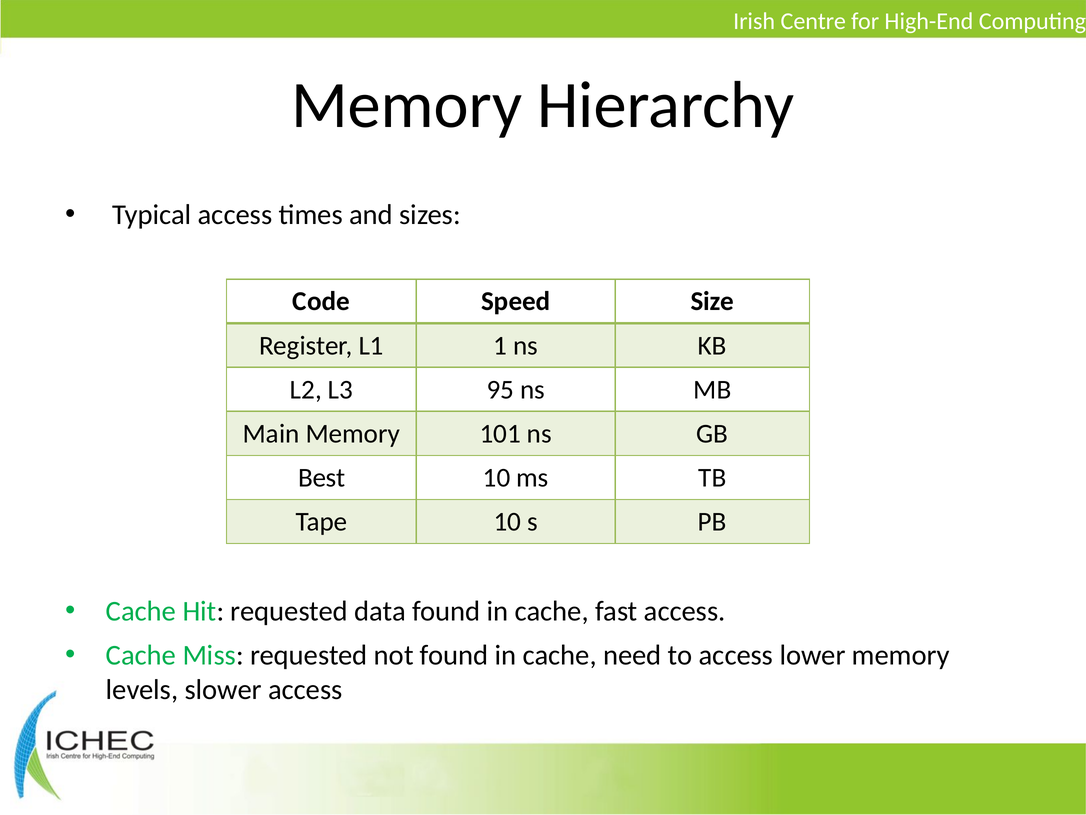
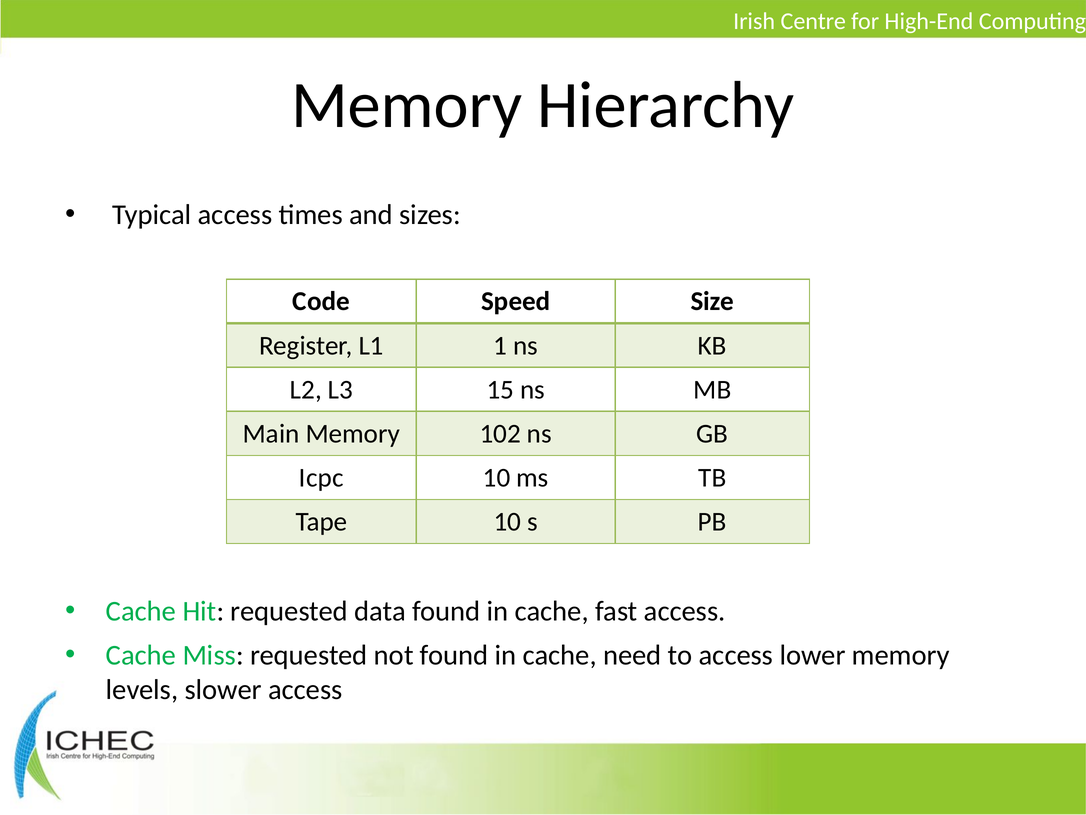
95: 95 -> 15 (500, 389)
101: 101 -> 102 (500, 433)
Best: Best -> Icpc (321, 477)
